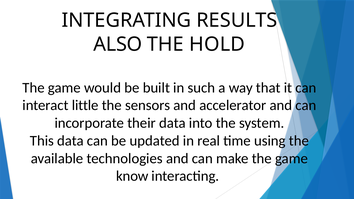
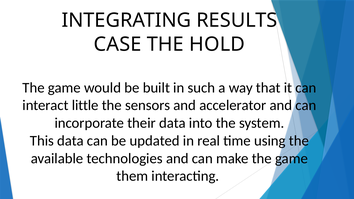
ALSO: ALSO -> CASE (118, 44)
know: know -> them (132, 176)
